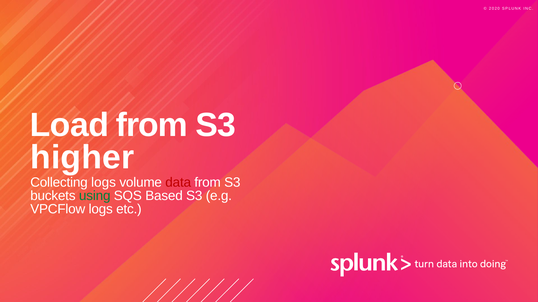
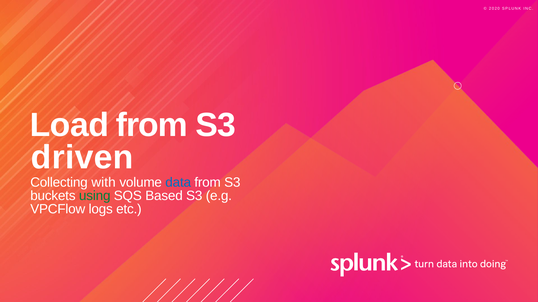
higher: higher -> driven (82, 158)
Collecting logs: logs -> with (103, 183)
data colour: red -> blue (178, 183)
